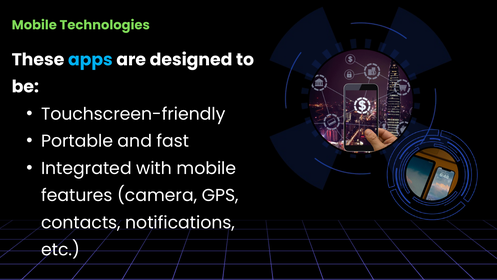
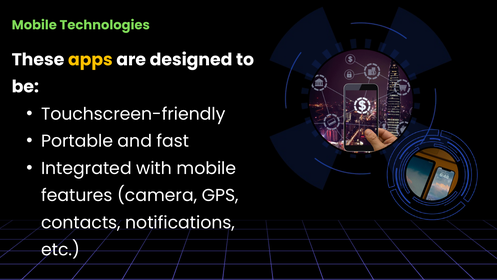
apps colour: light blue -> yellow (90, 60)
